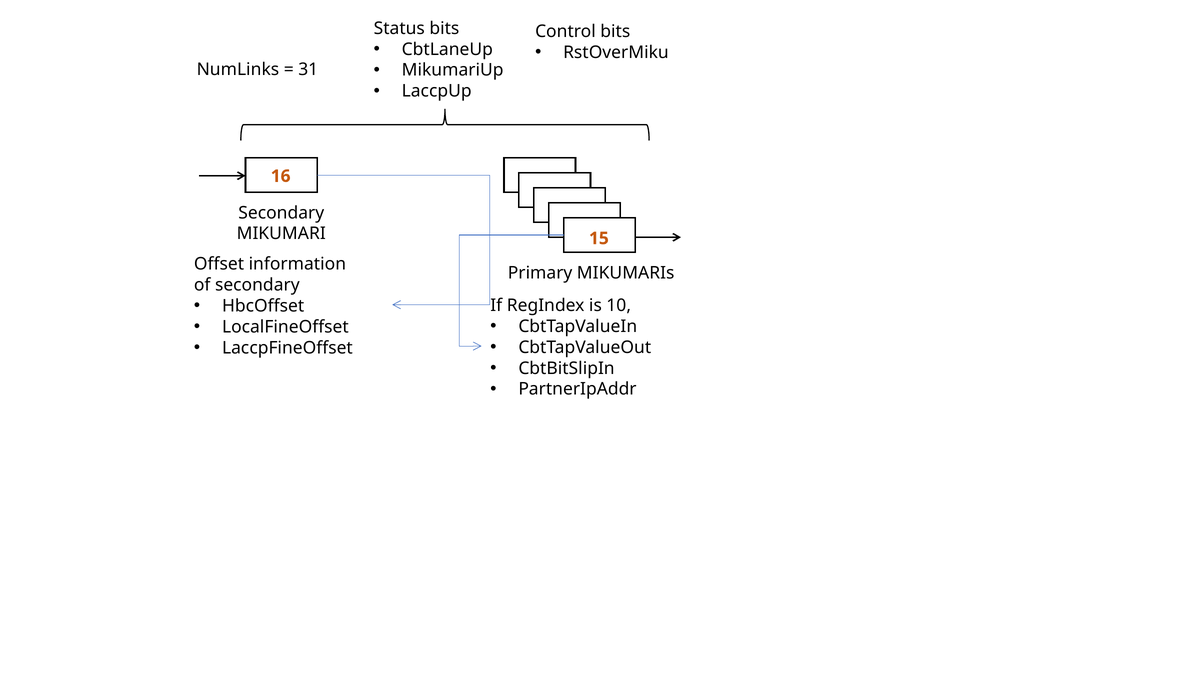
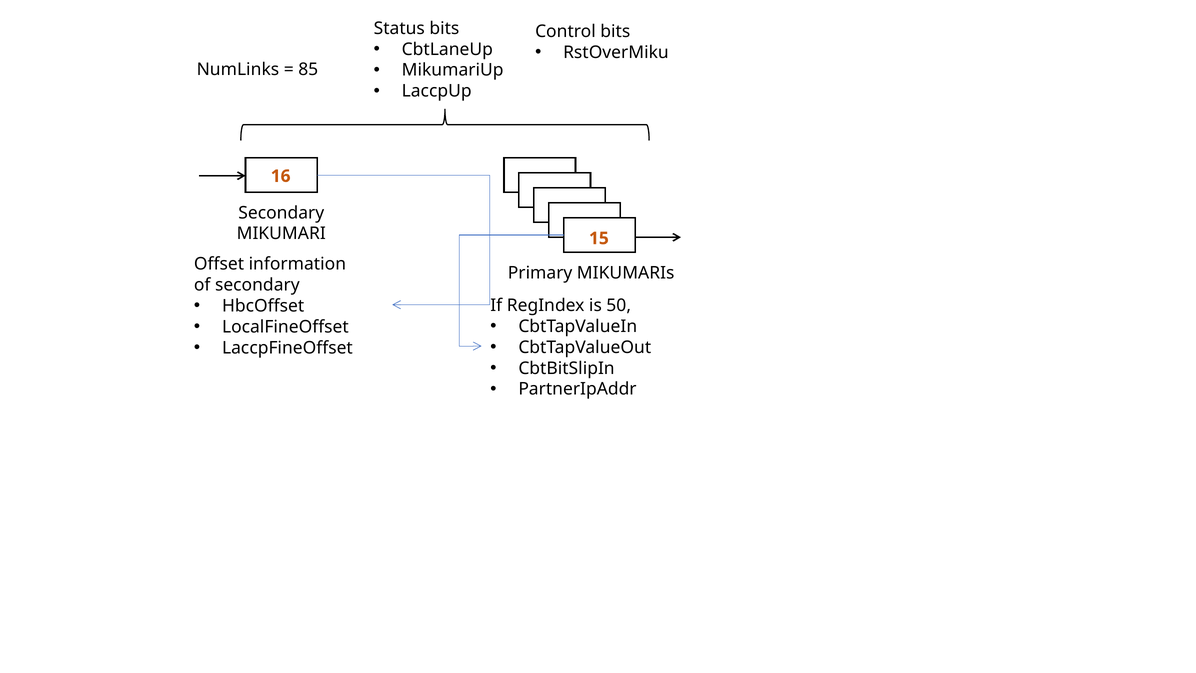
31: 31 -> 85 (308, 70)
10: 10 -> 50 (619, 305)
